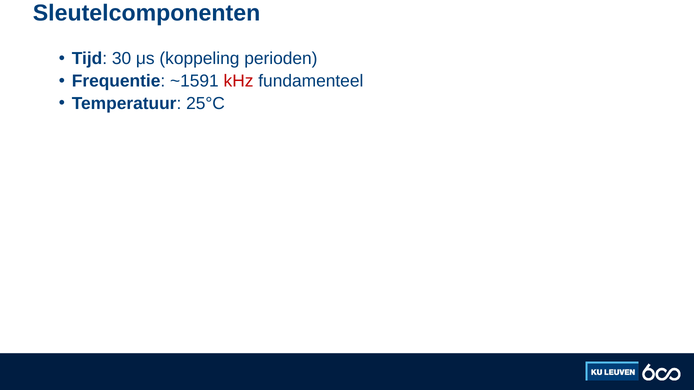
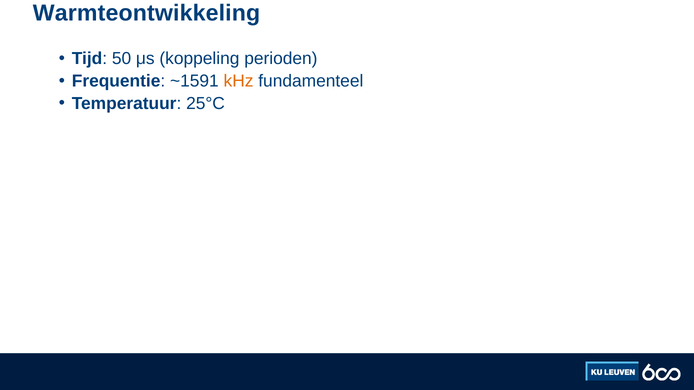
Sleutelcomponenten: Sleutelcomponenten -> Warmteontwikkeling (146, 13)
30: 30 -> 50 (122, 59)
kHz colour: red -> orange (239, 81)
